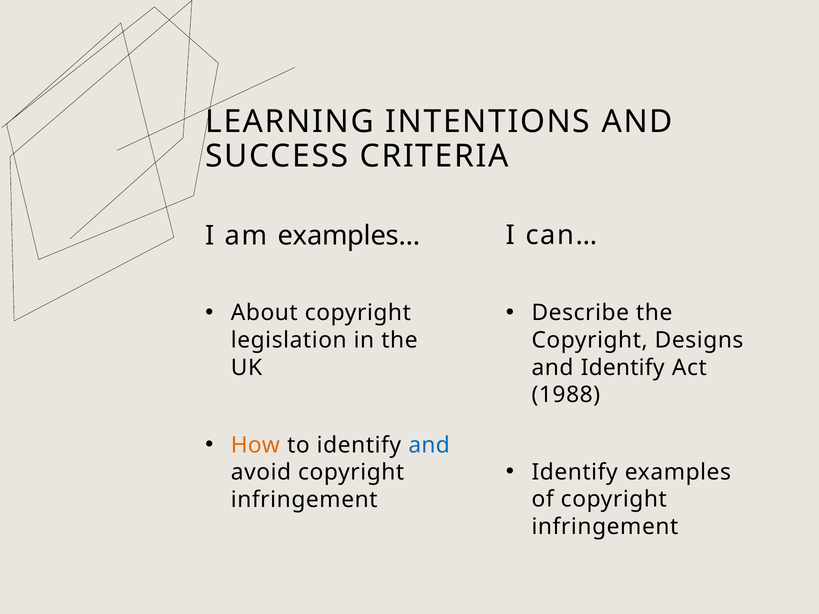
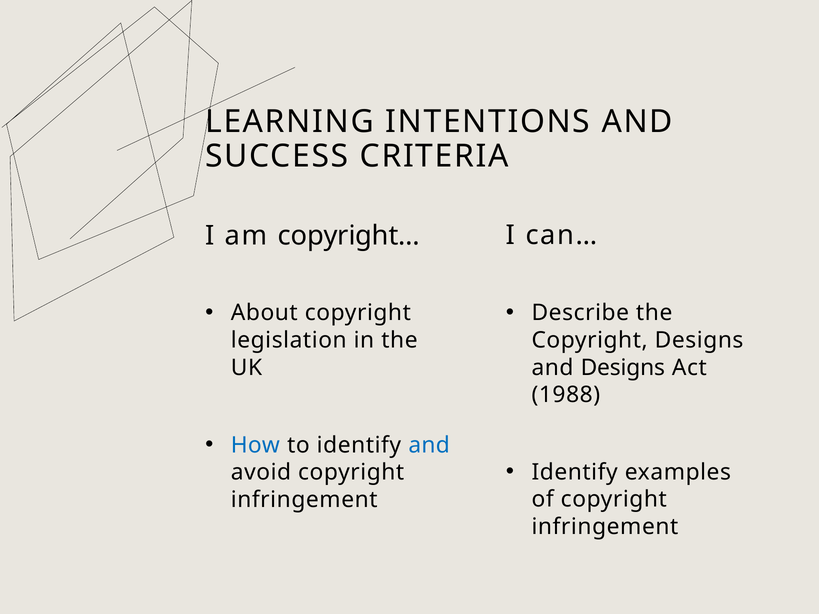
examples…: examples… -> copyright… (349, 236)
and Identify: Identify -> Designs (623, 368)
How colour: orange -> blue (255, 445)
